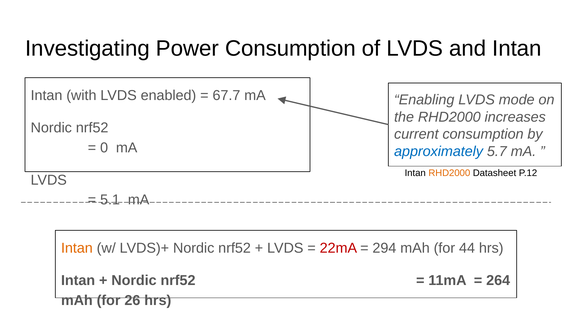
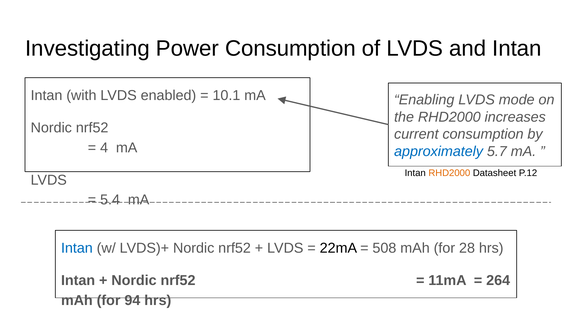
67.7: 67.7 -> 10.1 (226, 95)
0: 0 -> 4 (104, 148)
5.1: 5.1 -> 5.4 (110, 200)
Intan colour: orange -> blue (77, 248)
22mA colour: red -> black (338, 248)
294: 294 -> 508 (384, 248)
44: 44 -> 28 (467, 248)
26: 26 -> 94 (132, 300)
